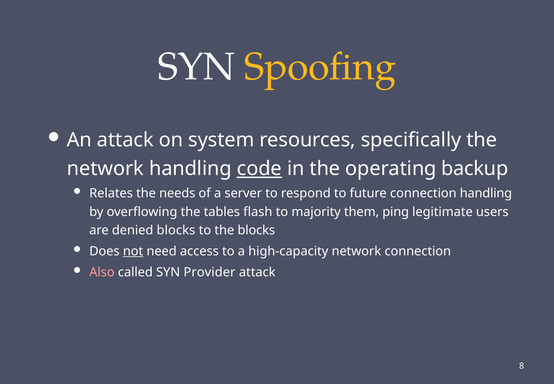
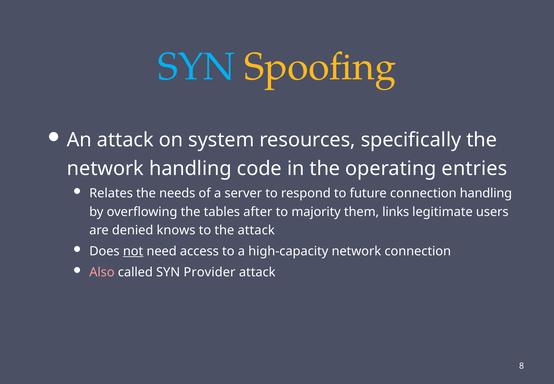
SYN colour: white -> light blue (196, 67)
code underline: present -> none (259, 168)
backup: backup -> entries (475, 168)
flash: flash -> after (258, 212)
ping: ping -> links (396, 212)
denied blocks: blocks -> knows (176, 230)
the blocks: blocks -> attack (256, 230)
